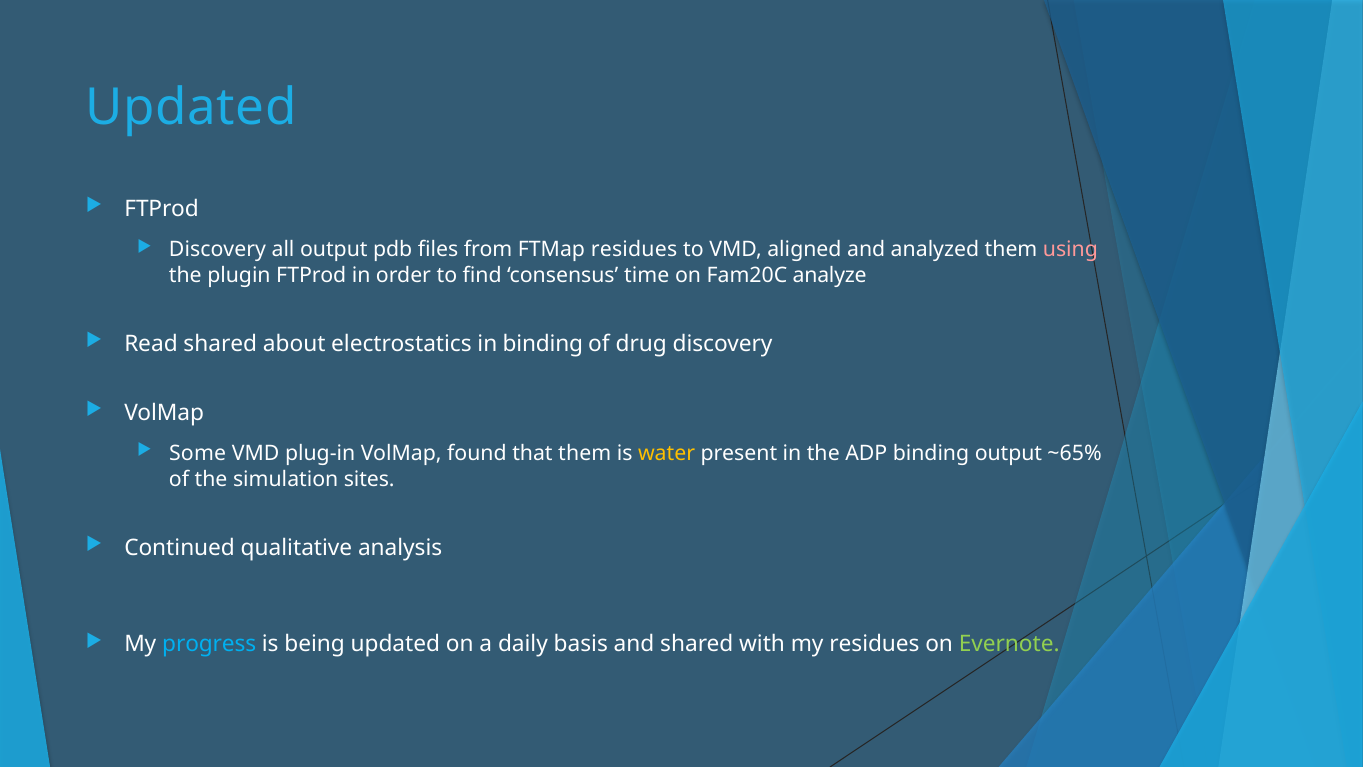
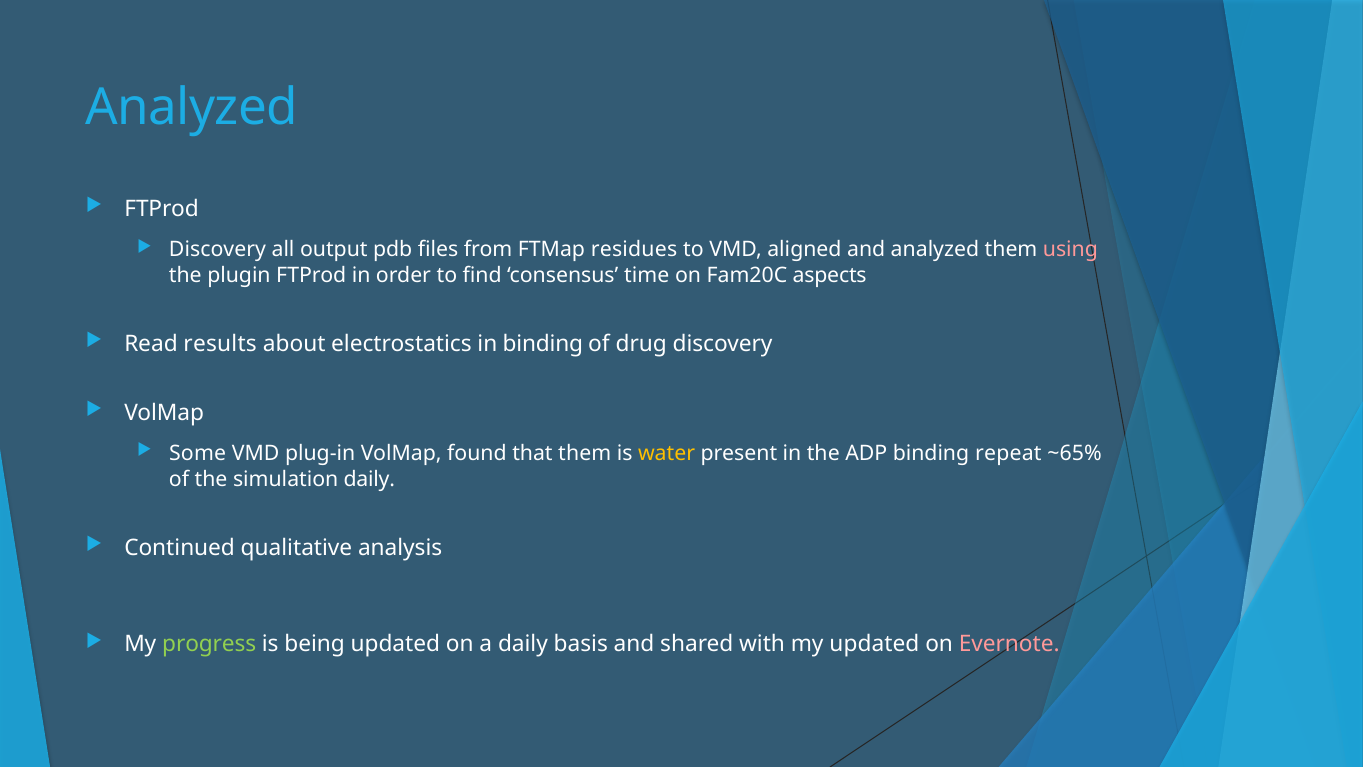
Updated: Updated -> Analyzed (192, 107)
analyze: analyze -> aspects (830, 275)
Read shared: shared -> results (220, 344)
binding output: output -> repeat (1008, 453)
simulation sites: sites -> daily (369, 479)
progress colour: light blue -> light green (209, 644)
my residues: residues -> updated (874, 644)
Evernote colour: light green -> pink (1009, 644)
